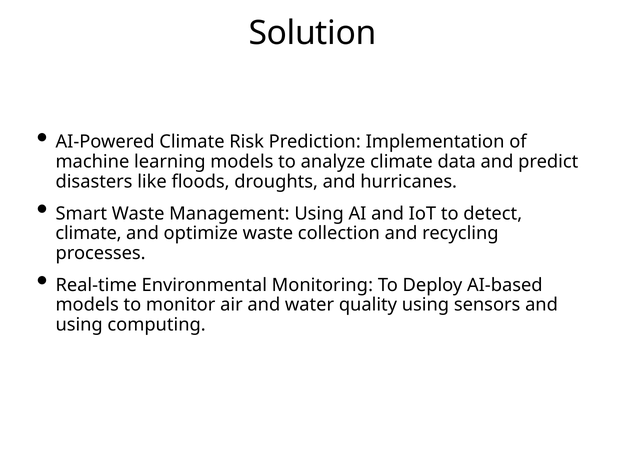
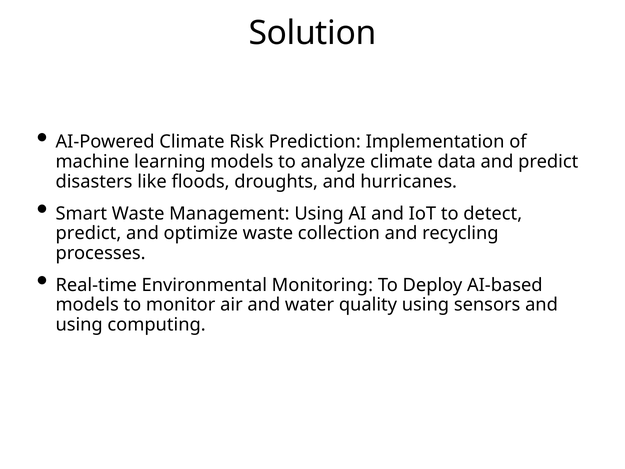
climate: climate -> predict (88, 233)
